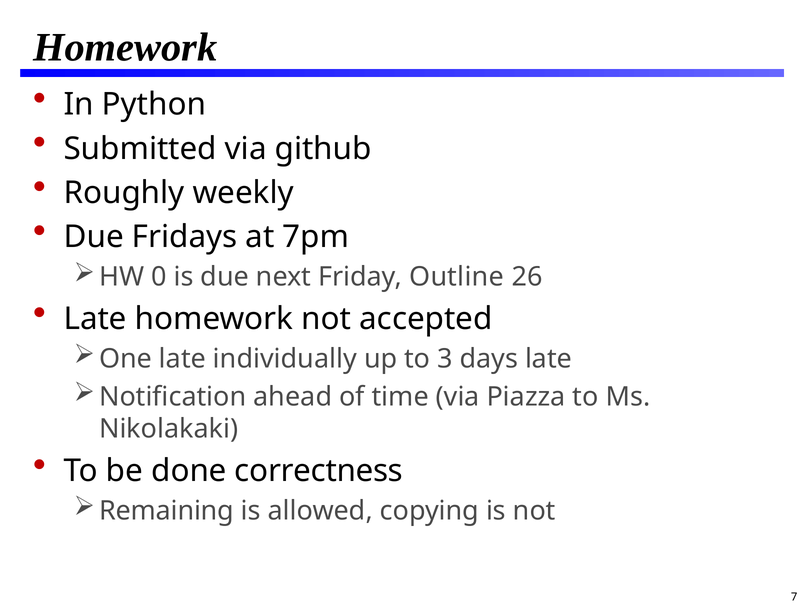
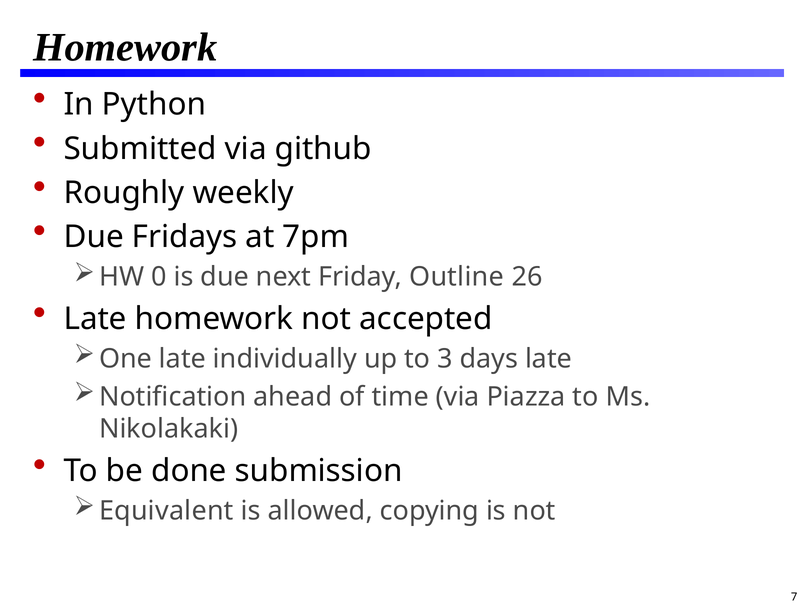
correctness: correctness -> submission (319, 471)
Remaining: Remaining -> Equivalent (166, 511)
